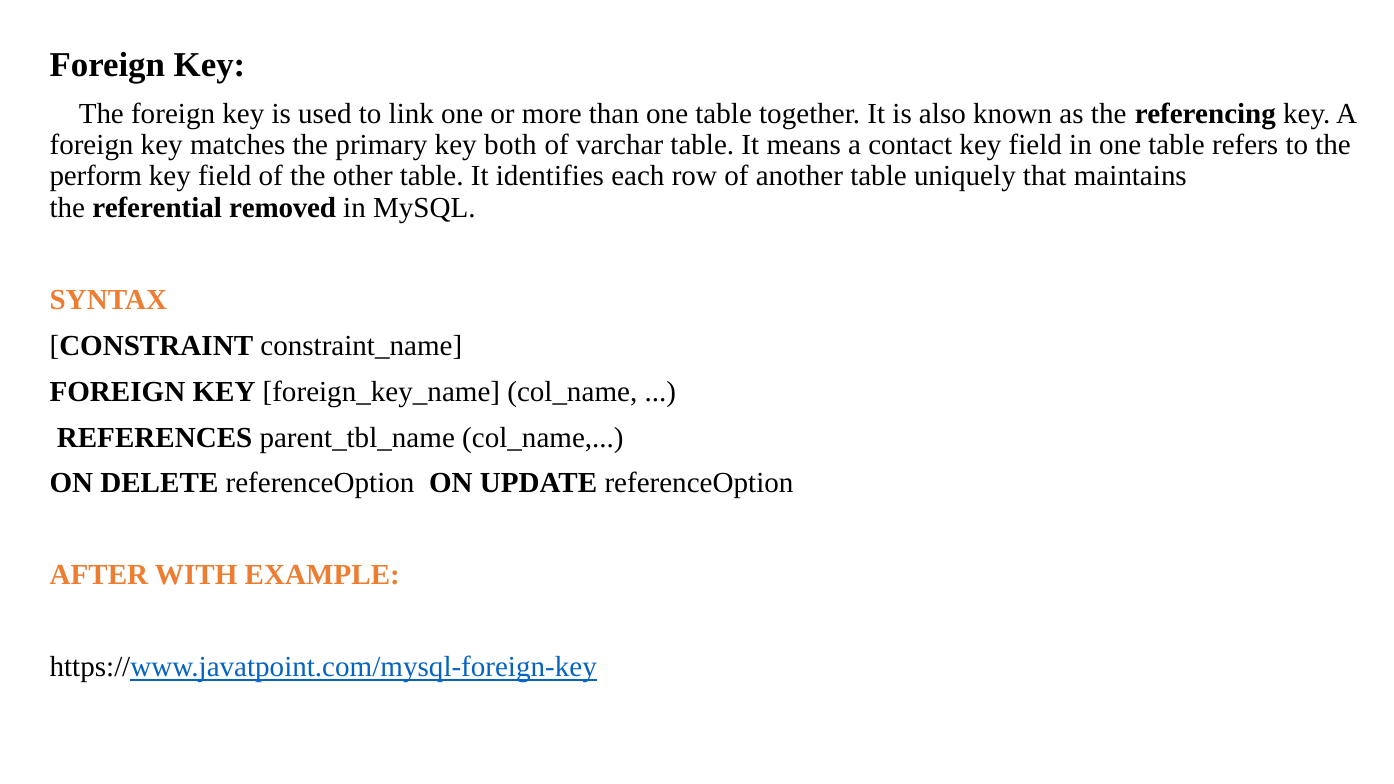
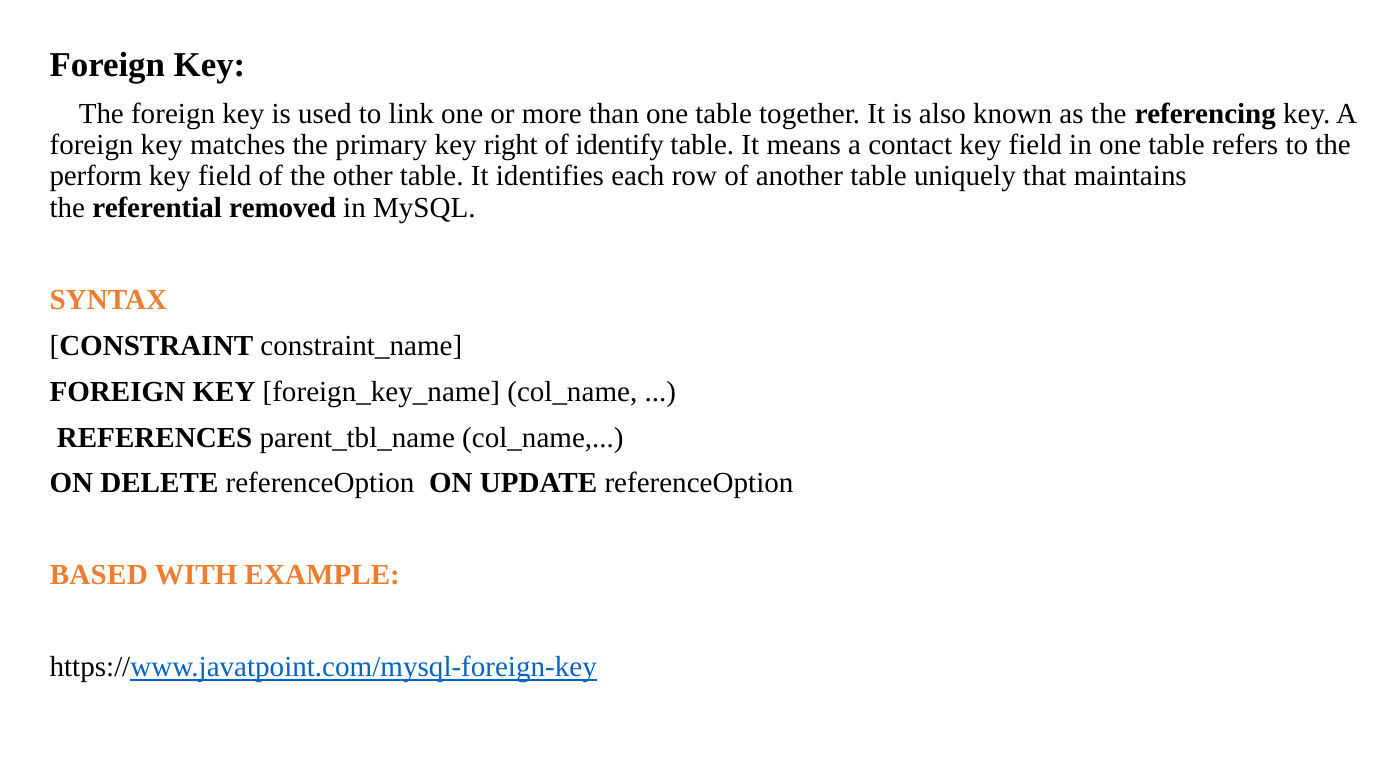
both: both -> right (511, 145)
varchar: varchar -> identify (620, 145)
AFTER: AFTER -> BASED (99, 575)
